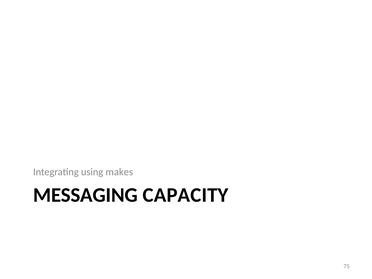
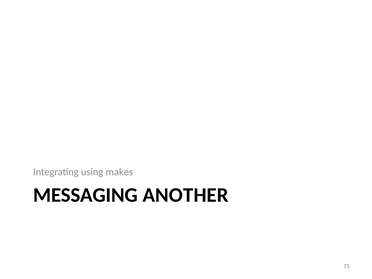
CAPACITY: CAPACITY -> ANOTHER (186, 195)
